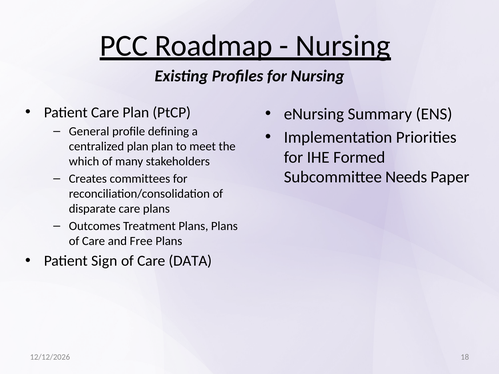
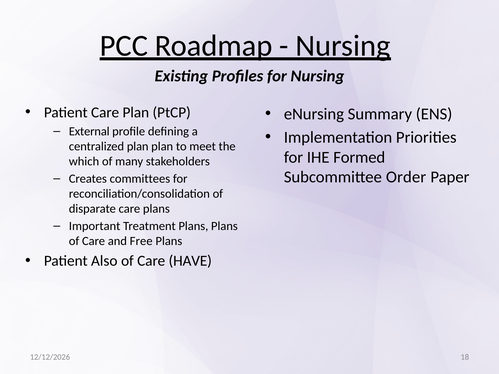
General: General -> External (89, 131)
Needs: Needs -> Order (406, 177)
Outcomes: Outcomes -> Important (95, 226)
Sign: Sign -> Also (104, 261)
DATA: DATA -> HAVE (190, 261)
